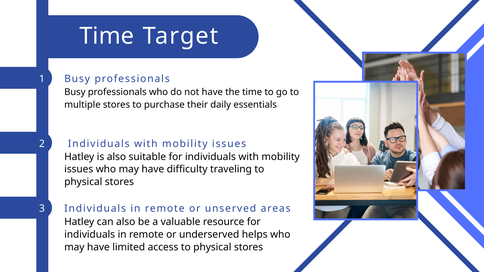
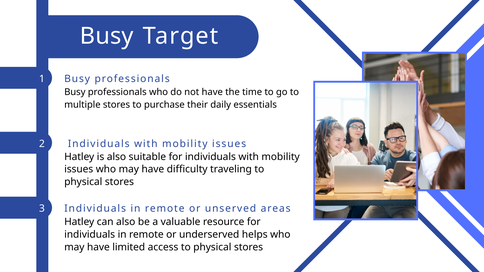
Time: Time -> Busy (107, 36)
